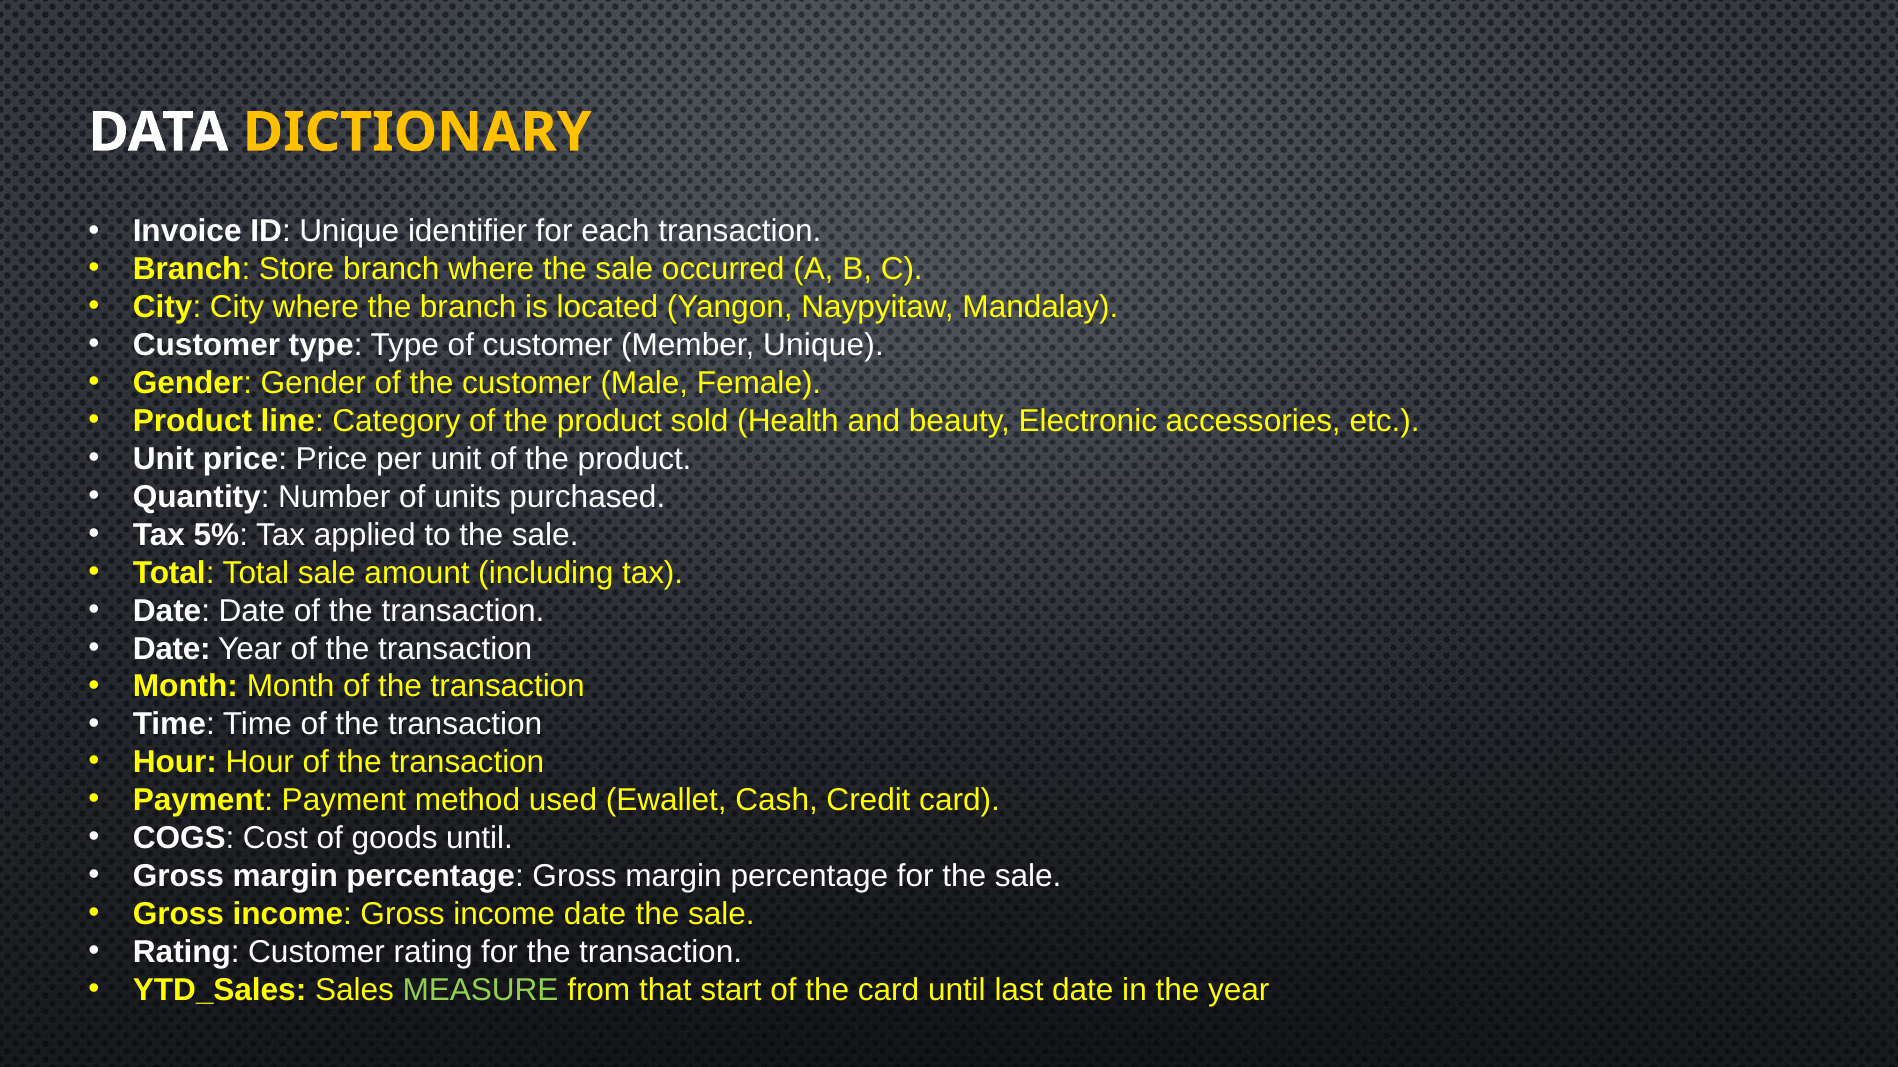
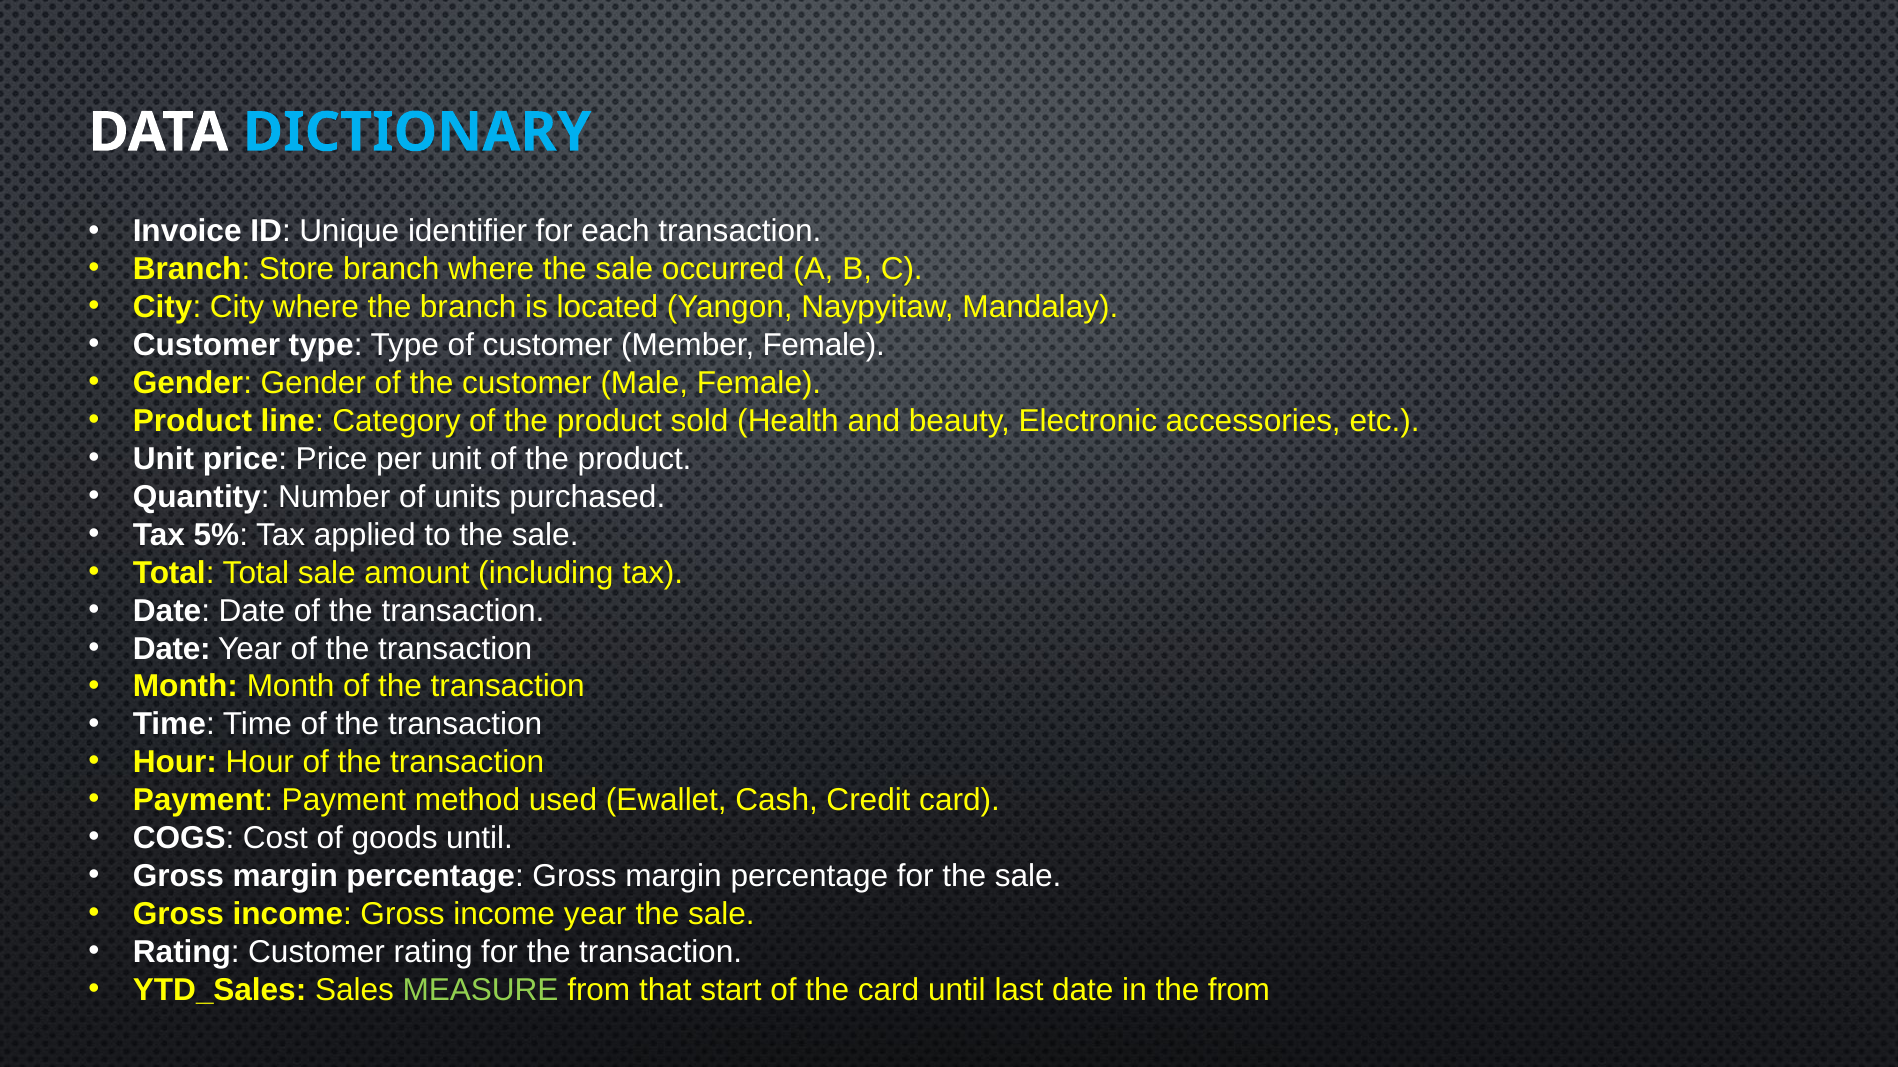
DICTIONARY colour: yellow -> light blue (417, 132)
Member Unique: Unique -> Female (824, 345)
income date: date -> year (595, 915)
the year: year -> from (1239, 990)
